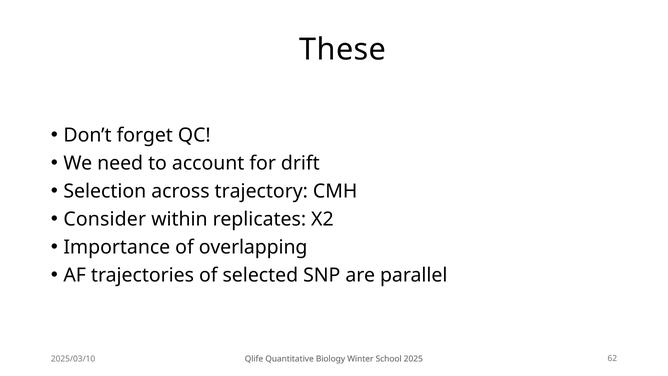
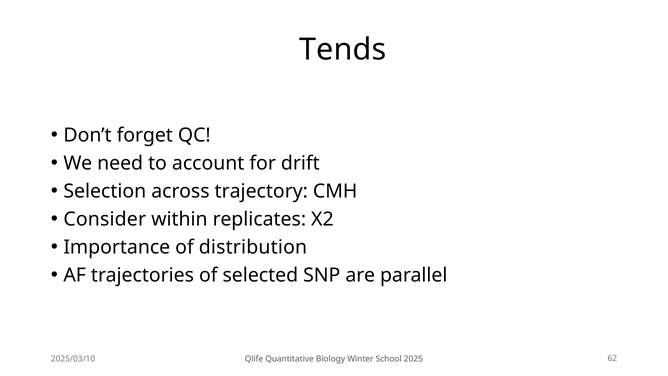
These: These -> Tends (343, 49)
overlapping: overlapping -> distribution (253, 247)
